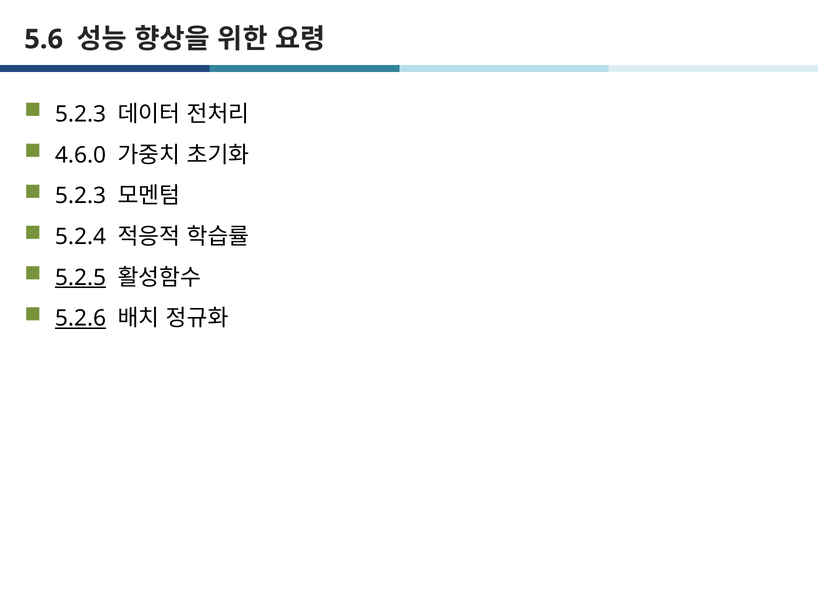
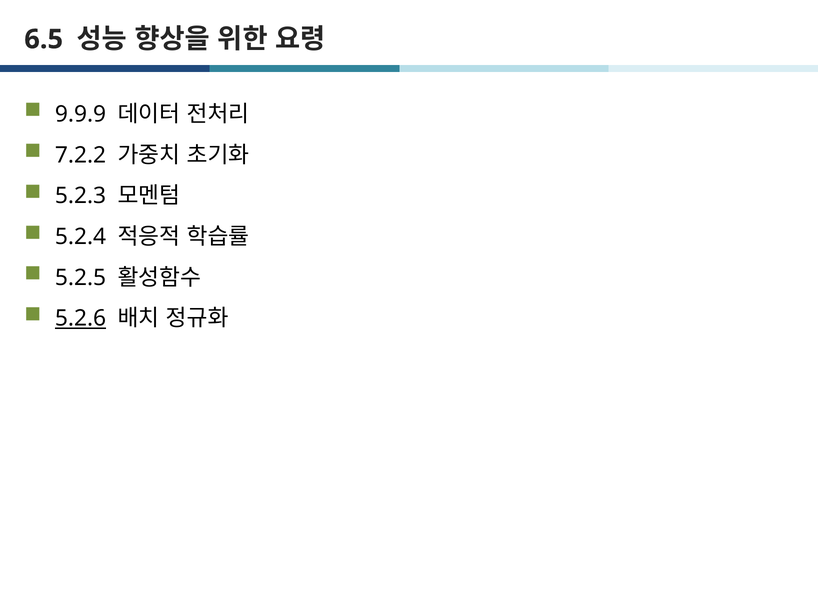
5.6: 5.6 -> 6.5 (44, 39)
5.2.3: 5.2.3 -> 9.9.9 (81, 114)
4.6.0: 4.6.0 -> 7.2.2 (81, 155)
5.2.5 underline: present -> none (81, 278)
